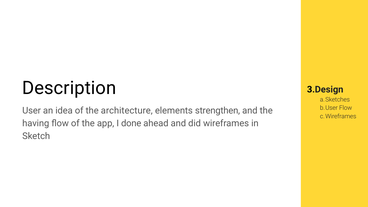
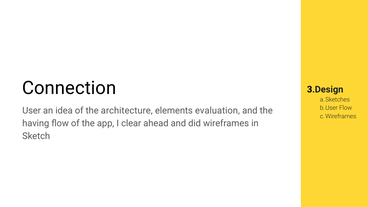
Description: Description -> Connection (69, 88)
strengthen: strengthen -> evaluation (217, 111)
done: done -> clear (131, 123)
